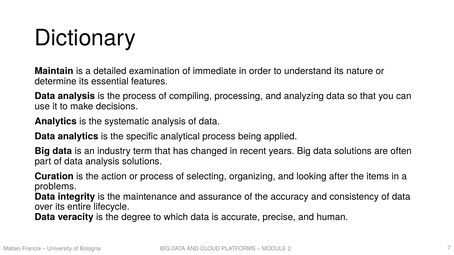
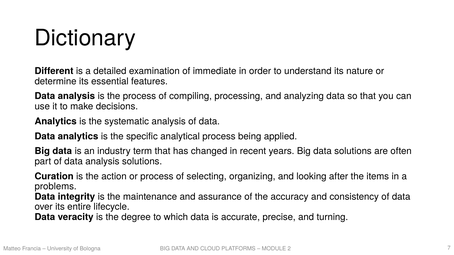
Maintain: Maintain -> Different (54, 71)
human: human -> turning (332, 217)
